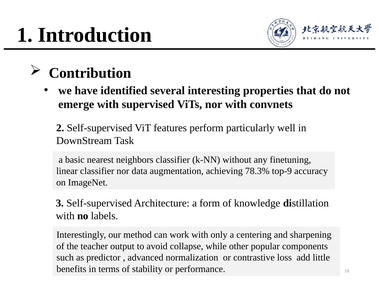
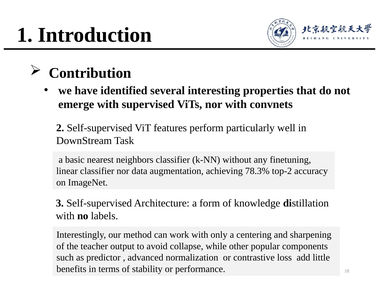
top-9: top-9 -> top-2 (282, 171)
